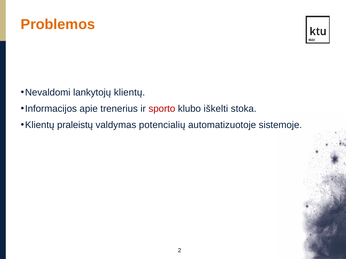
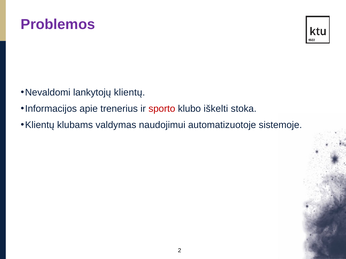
Problemos colour: orange -> purple (58, 24)
praleistų: praleistų -> klubams (75, 125)
potencialių: potencialių -> naudojimui (162, 125)
